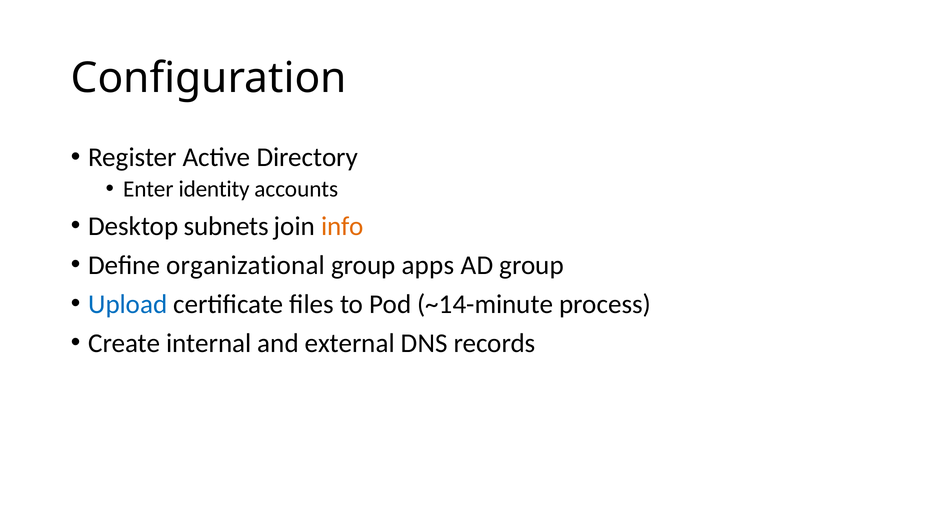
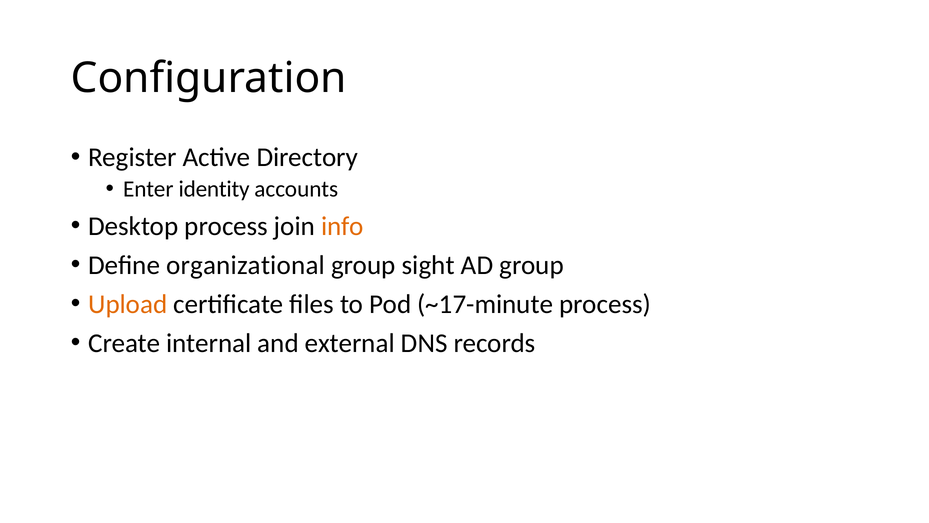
Desktop subnets: subnets -> process (226, 226)
apps: apps -> sight (428, 265)
Upload colour: blue -> orange (128, 304)
~14-minute: ~14-minute -> ~17-minute (485, 304)
